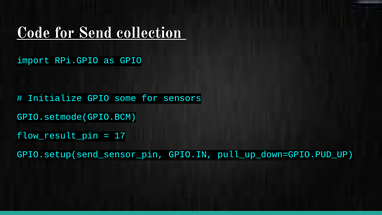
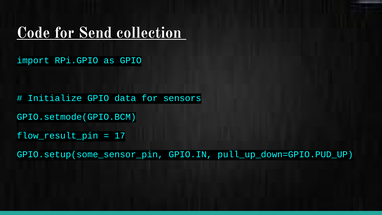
some: some -> data (125, 98)
GPIO.setup(send_sensor_pin: GPIO.setup(send_sensor_pin -> GPIO.setup(some_sensor_pin (90, 154)
